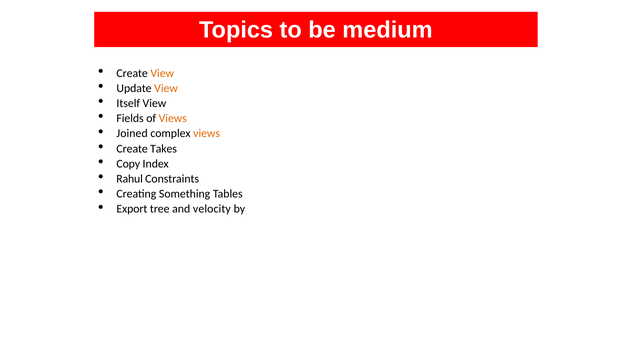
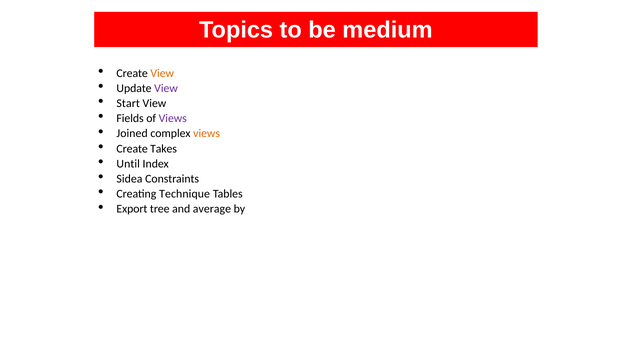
View colour: orange -> purple (166, 88)
Itself: Itself -> Start (128, 103)
Views colour: orange -> purple (173, 119)
Copy: Copy -> Until (128, 164)
Rahul: Rahul -> Sidea (129, 179)
Something: Something -> Technique (185, 194)
velocity: velocity -> average (212, 209)
